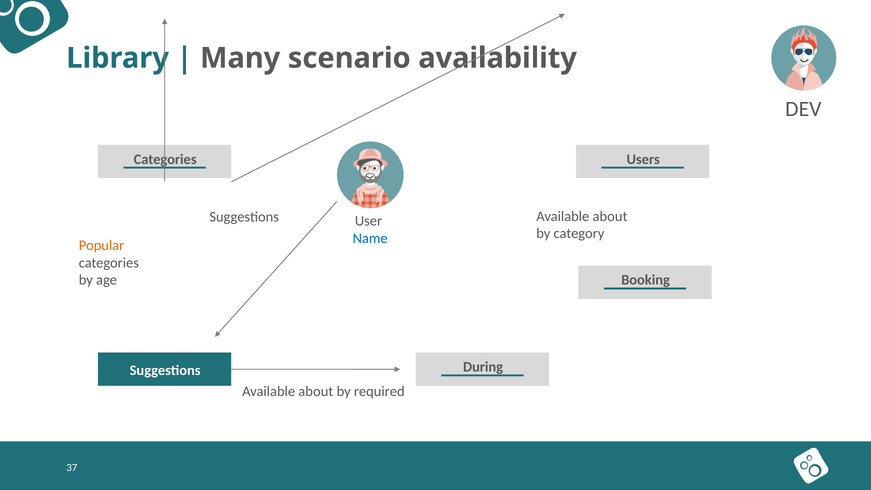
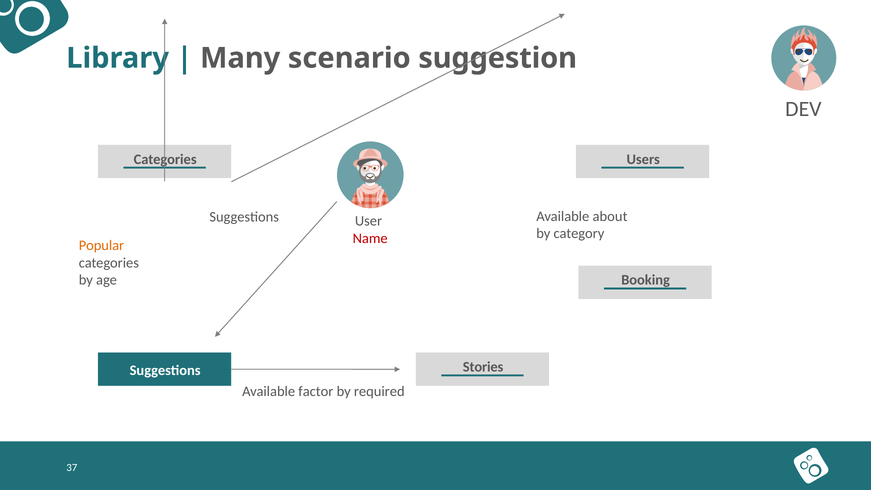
availability: availability -> suggestion (498, 58)
Name colour: blue -> red (370, 238)
During: During -> Stories (483, 367)
about: about -> factor (316, 391)
